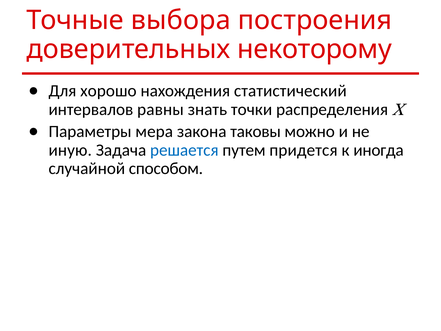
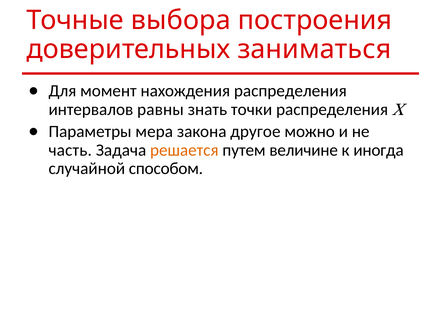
некоторому: некоторому -> заниматься (314, 49)
хорошо: хорошо -> момент (108, 91)
нахождения статистический: статистический -> распределения (290, 91)
таковы: таковы -> другое (255, 131)
иную: иную -> часть (70, 150)
решается colour: blue -> orange (184, 150)
придется: придется -> величине (304, 150)
